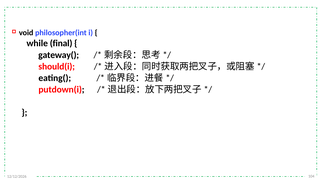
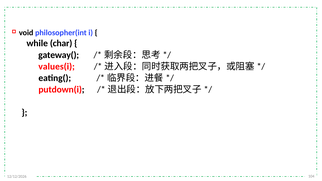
final: final -> char (61, 43)
should(i: should(i -> values(i (57, 66)
